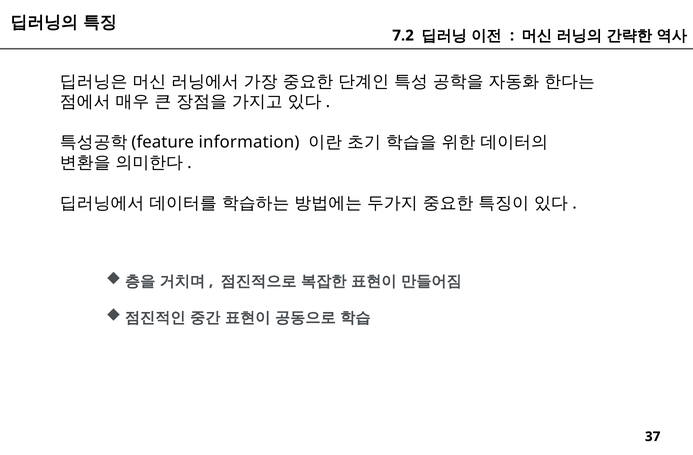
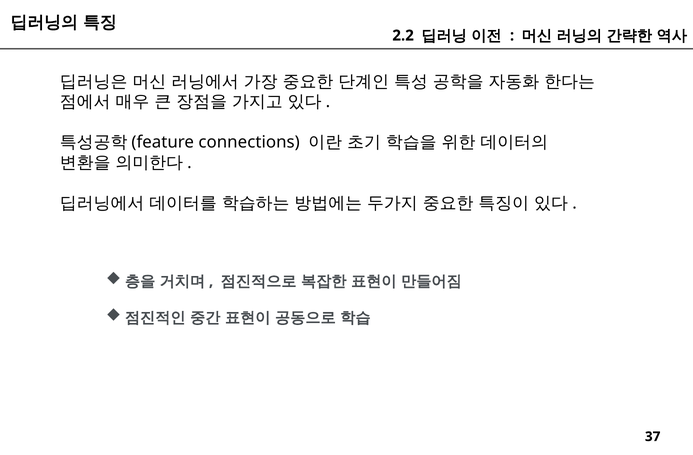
7.2: 7.2 -> 2.2 (403, 36)
information: information -> connections (249, 142)
